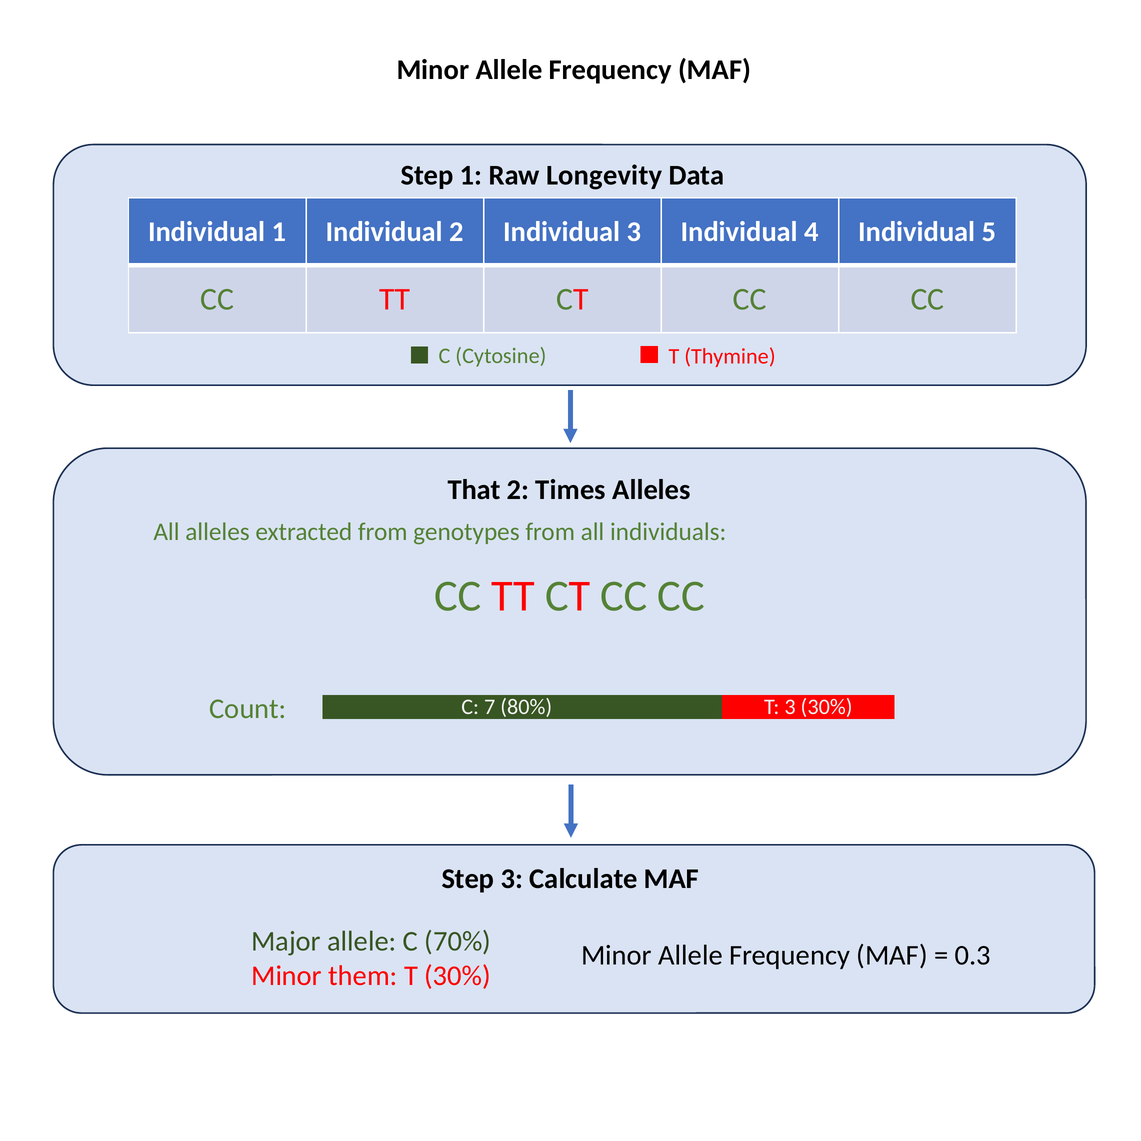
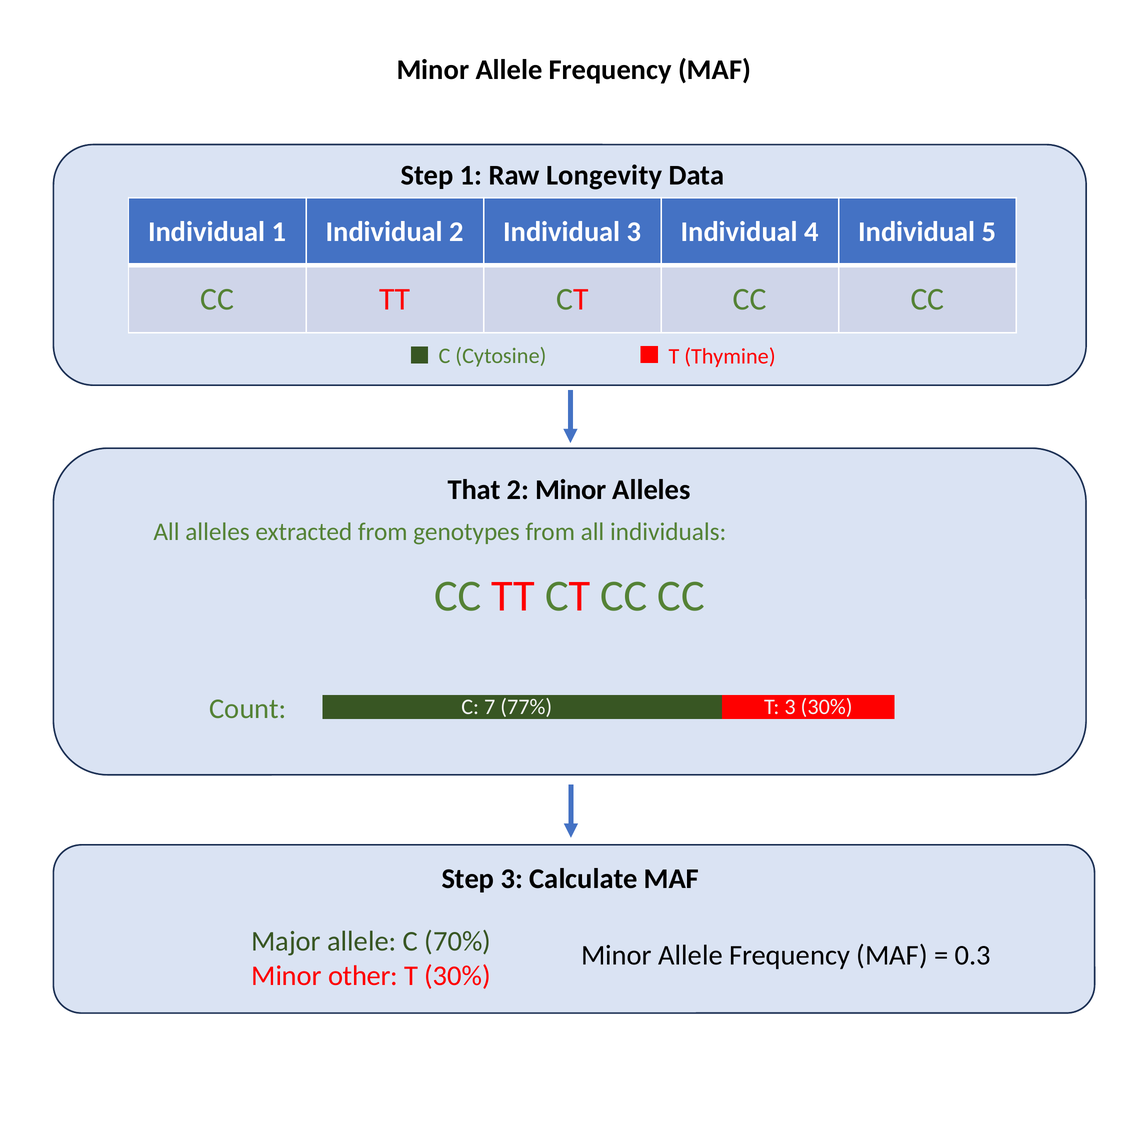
2 Times: Times -> Minor (571, 490)
80%: 80% -> 77% (526, 707)
them: them -> other (363, 976)
